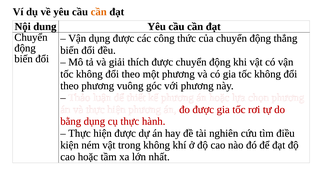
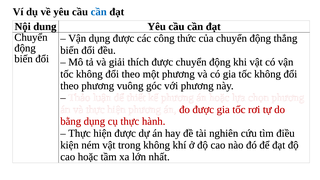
cần colour: orange -> blue (99, 12)
